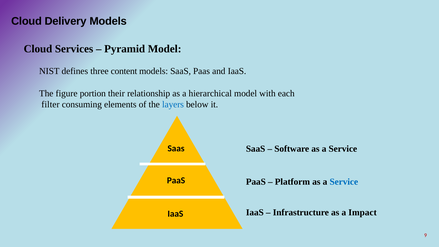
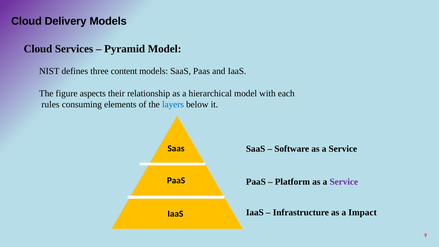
portion: portion -> aspects (93, 94)
filter: filter -> rules (50, 105)
Service colour: blue -> purple (344, 182)
